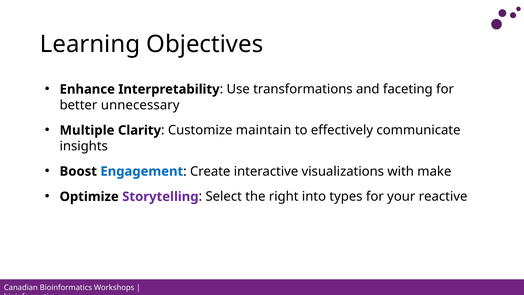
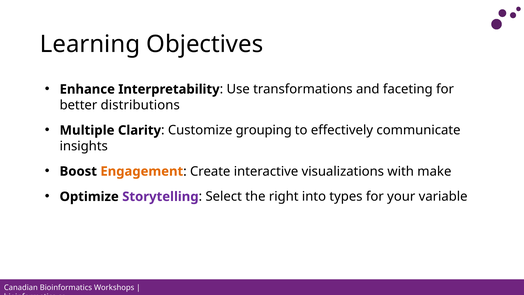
unnecessary: unnecessary -> distributions (140, 105)
maintain: maintain -> grouping (264, 130)
Engagement colour: blue -> orange (142, 171)
reactive: reactive -> variable (443, 196)
